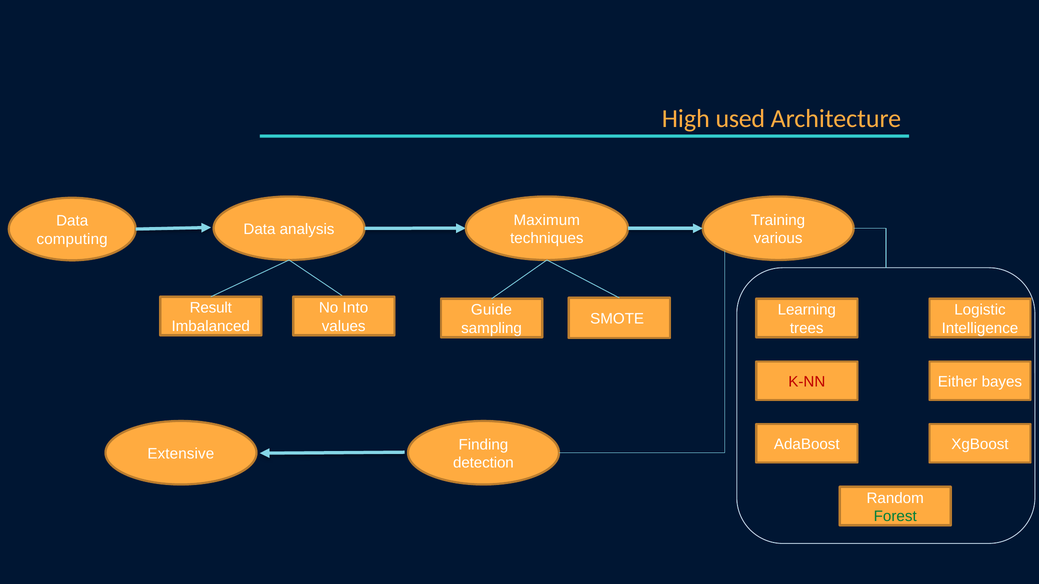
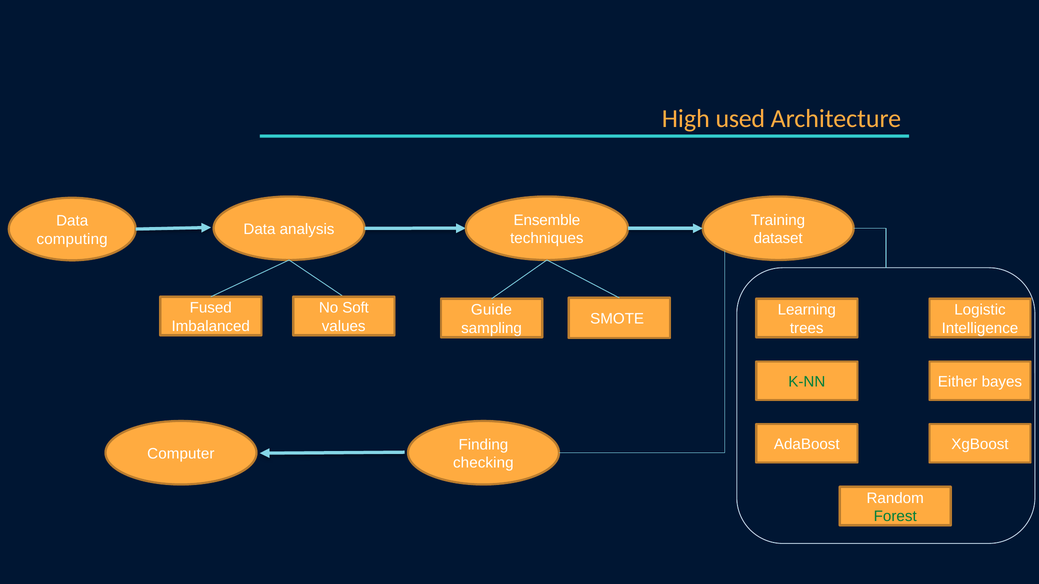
Maximum: Maximum -> Ensemble (547, 220)
various: various -> dataset (778, 239)
Result: Result -> Fused (211, 308)
Into: Into -> Soft (356, 308)
K-NN colour: red -> green (807, 382)
Extensive: Extensive -> Computer (181, 454)
detection: detection -> checking (483, 463)
